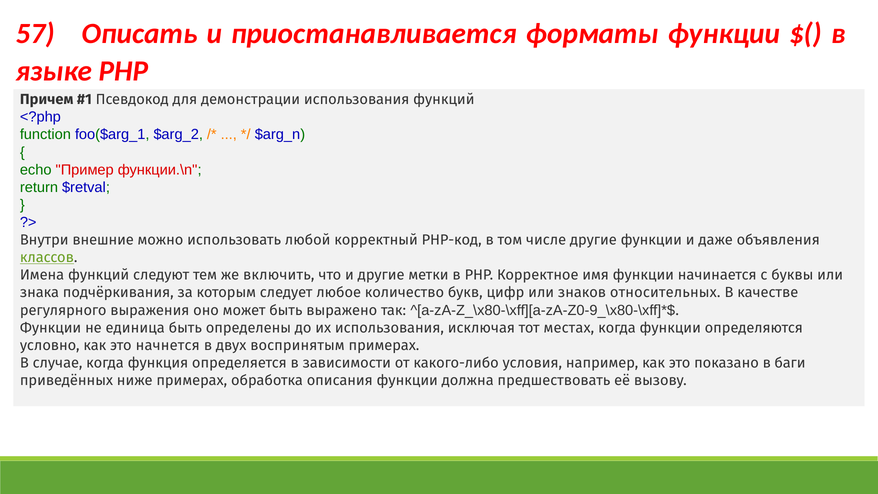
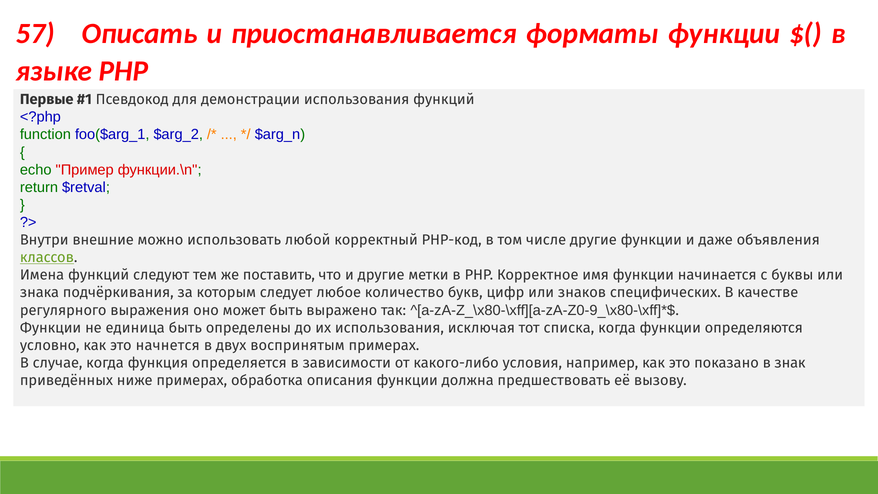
Причем: Причем -> Первые (47, 100)
включить: включить -> поставить (279, 275)
относительных: относительных -> специфических (665, 293)
местах: местах -> списка (569, 328)
баги: баги -> знак (790, 363)
